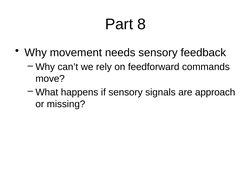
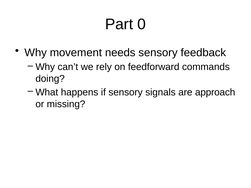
8: 8 -> 0 (142, 24)
move: move -> doing (50, 79)
